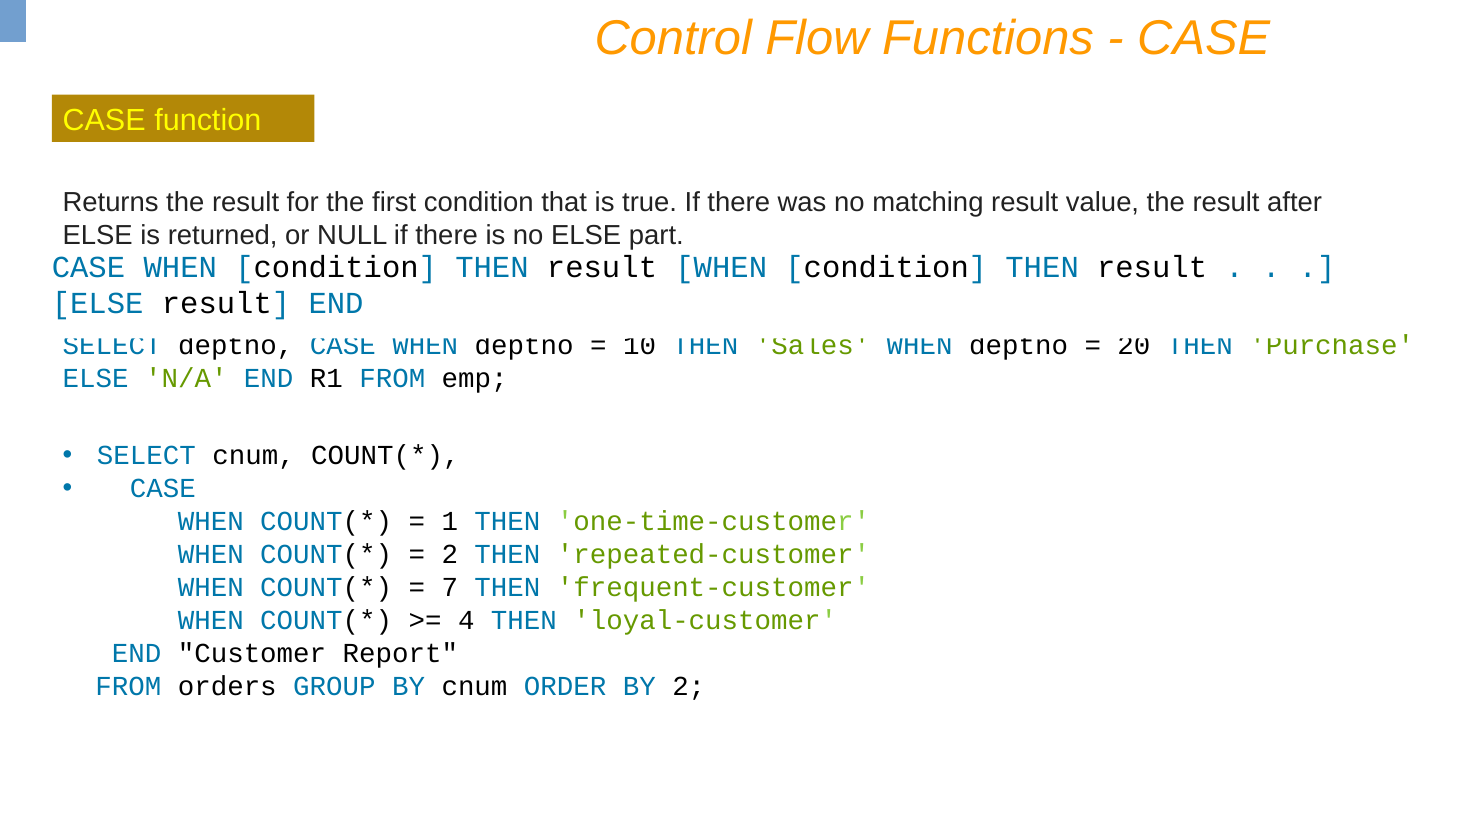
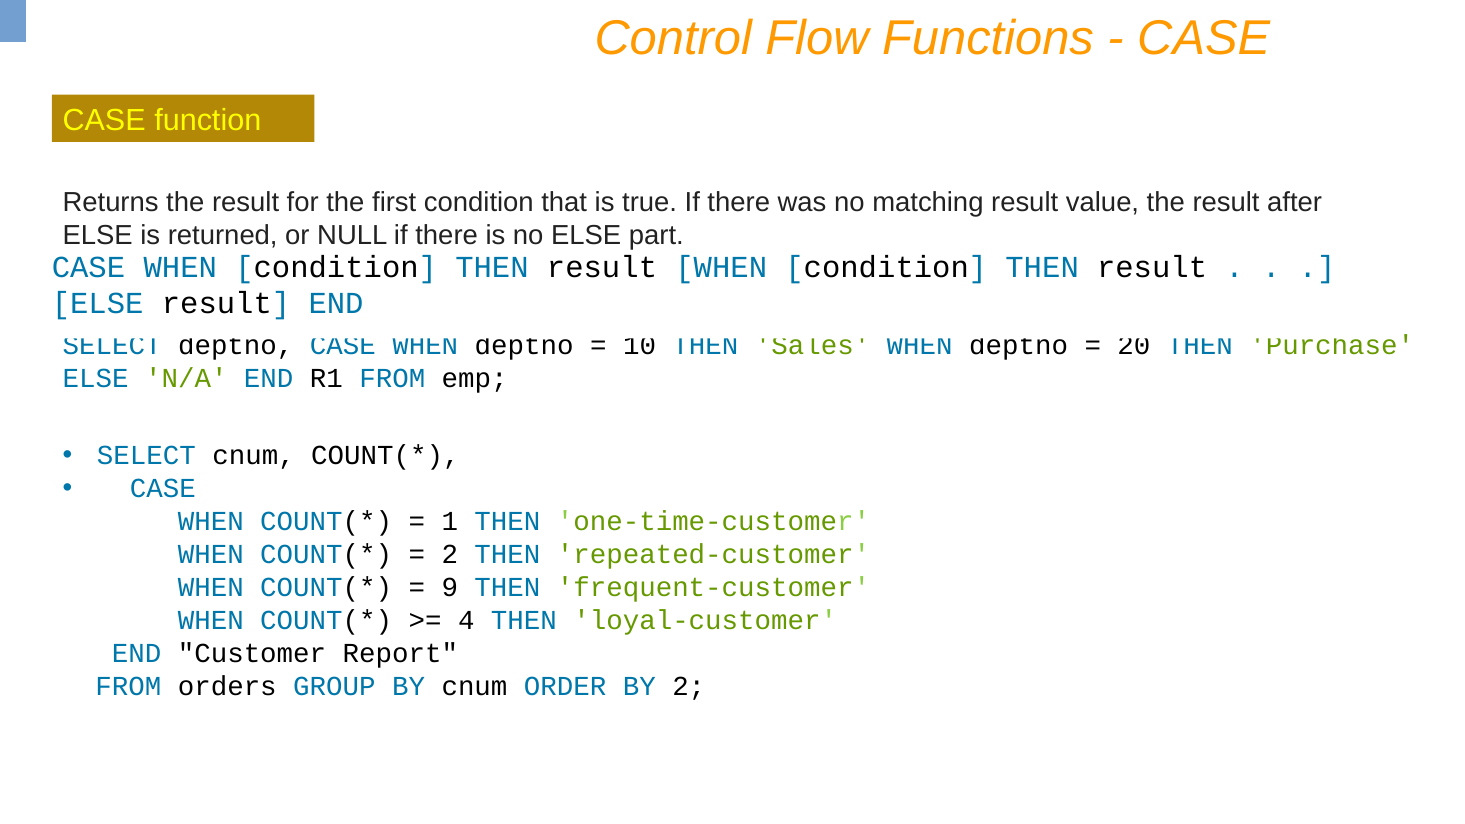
7: 7 -> 9 (450, 587)
